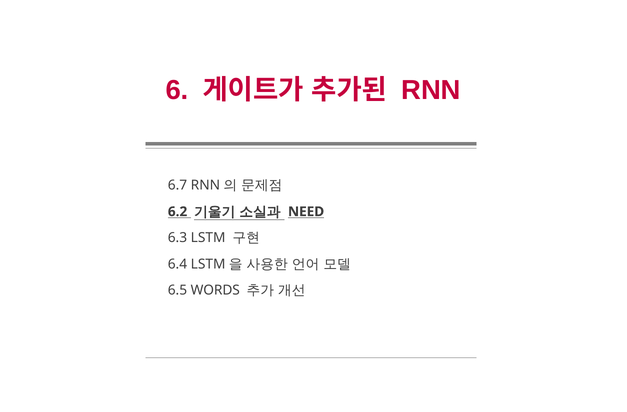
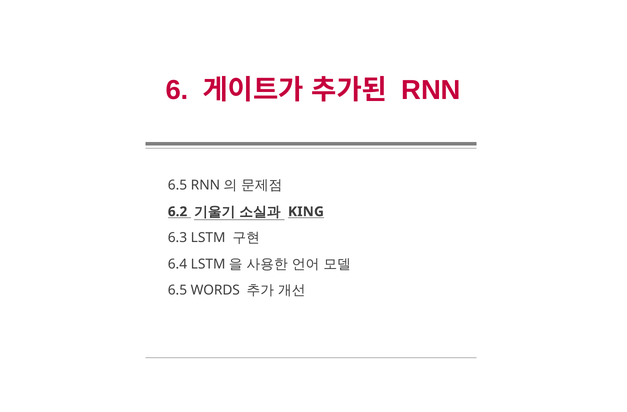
6.7: 6.7 -> 6.5 (178, 185)
NEED: NEED -> KING (306, 212)
